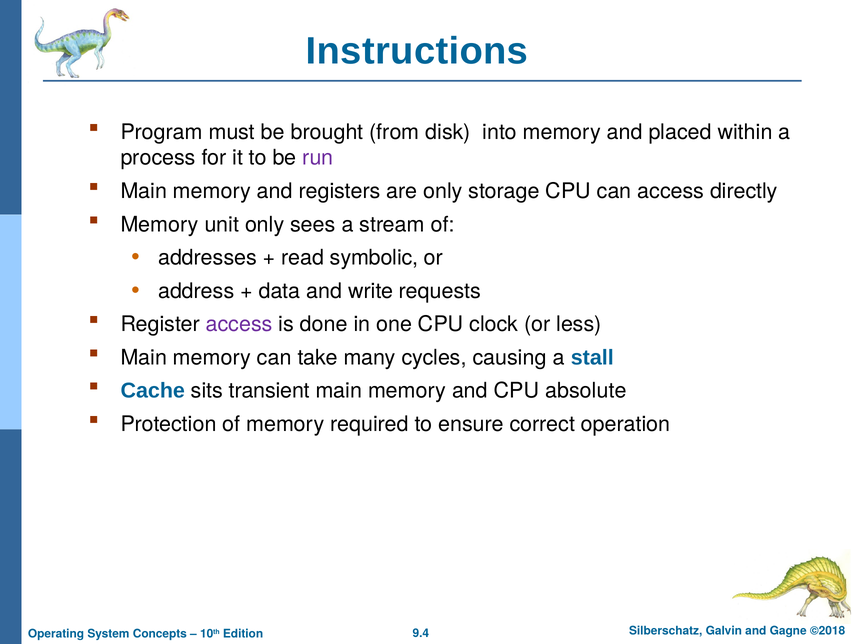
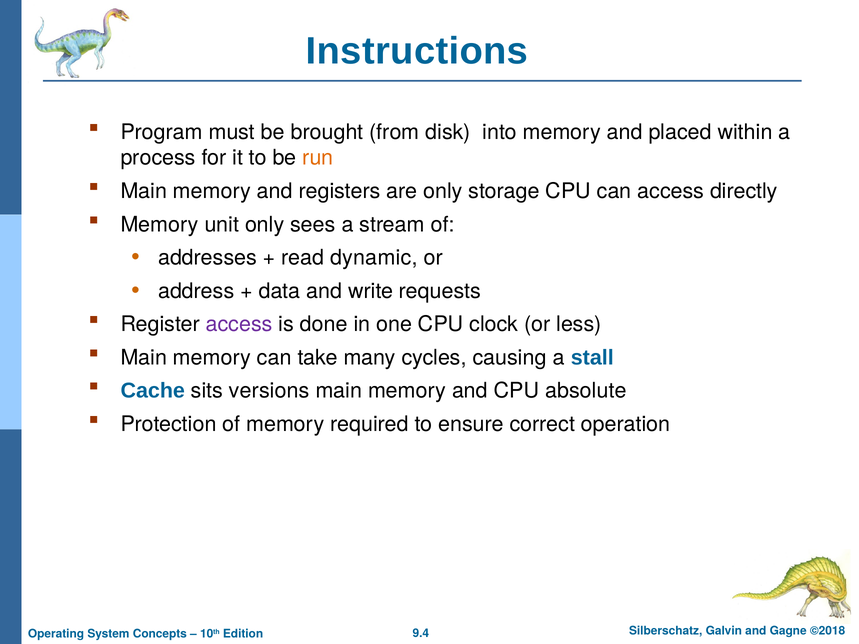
run colour: purple -> orange (318, 158)
symbolic: symbolic -> dynamic (374, 258)
transient: transient -> versions (269, 391)
